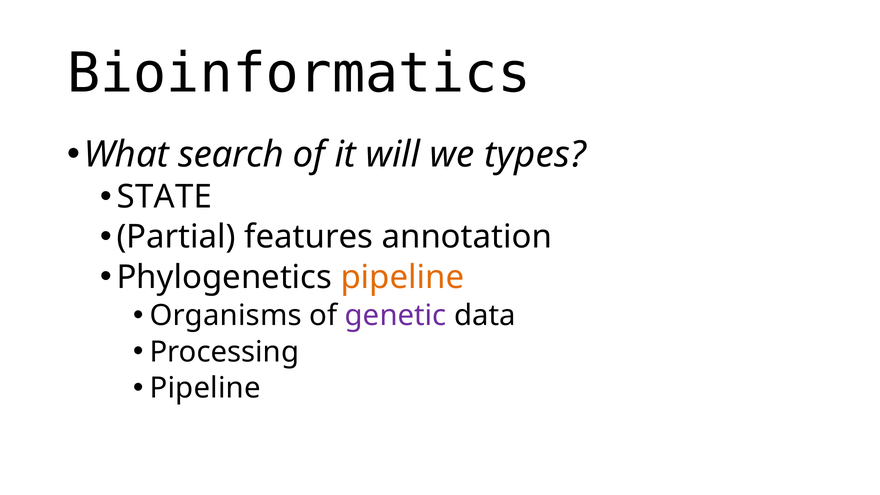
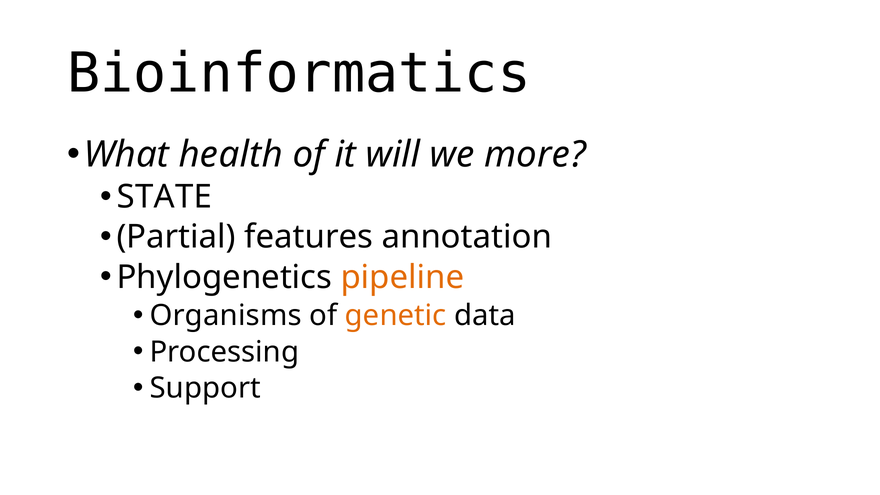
search: search -> health (231, 155)
types: types -> more (535, 155)
genetic colour: purple -> orange (396, 316)
Pipeline: Pipeline -> Support (205, 388)
